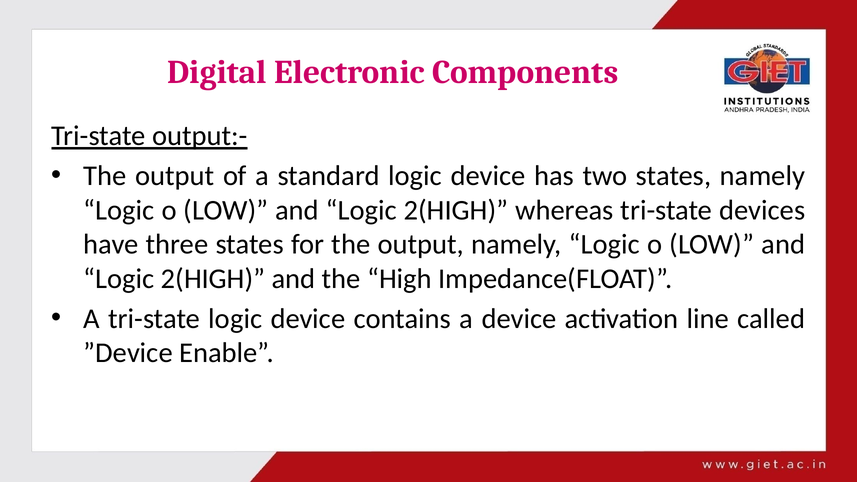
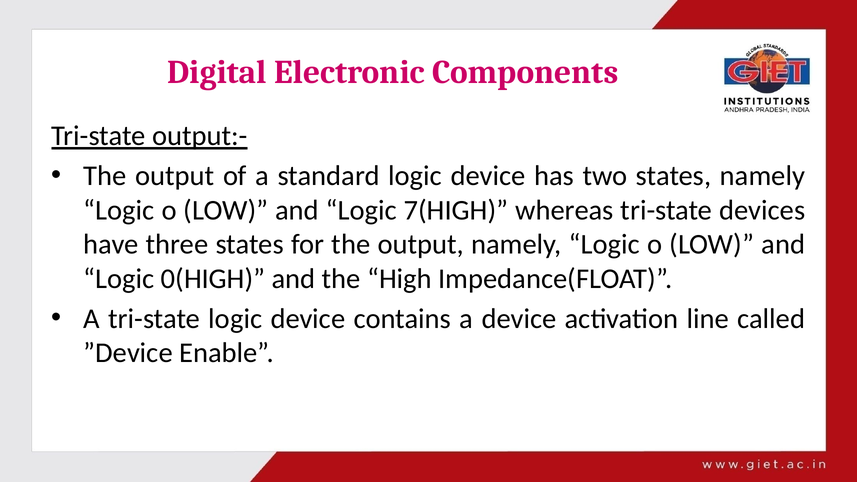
2(HIGH: 2(HIGH -> 7(HIGH (456, 210)
2(HIGH: 2(HIGH -> 0(HIGH (213, 279)
